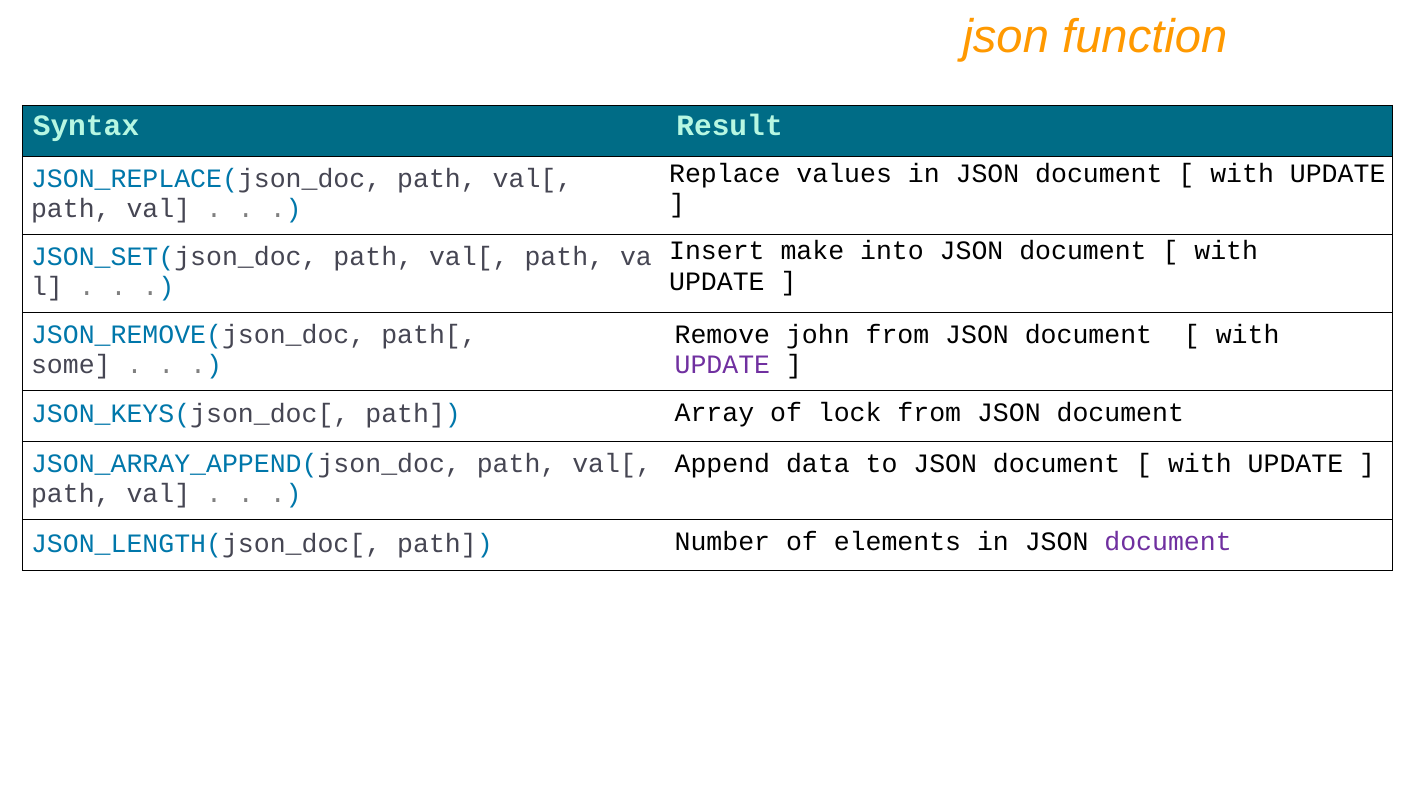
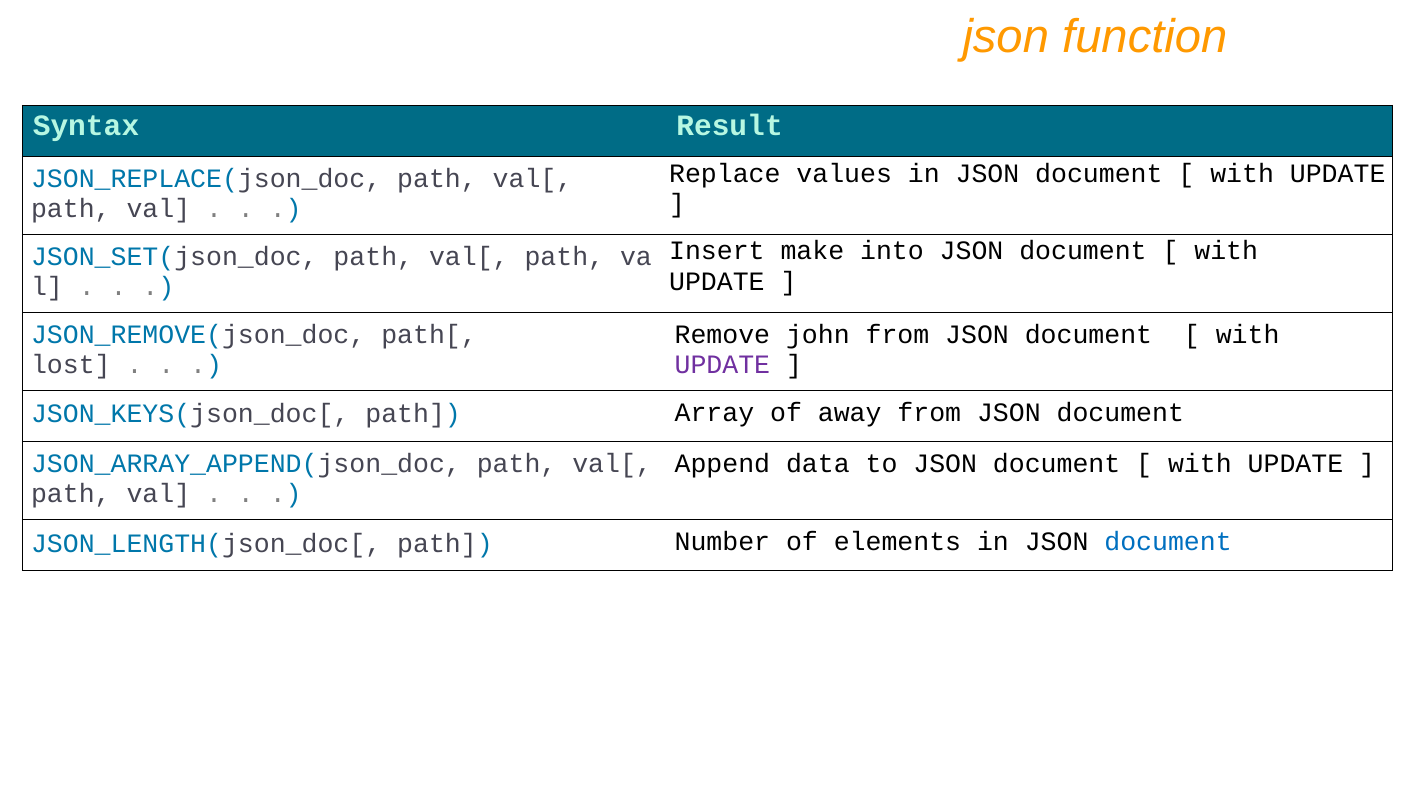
some: some -> lost (71, 365)
lock: lock -> away (850, 412)
document colour: purple -> blue (1168, 542)
